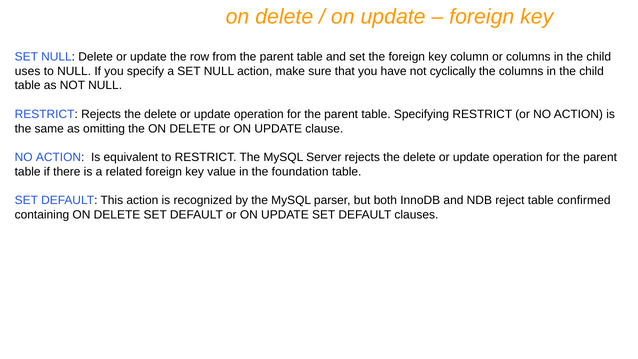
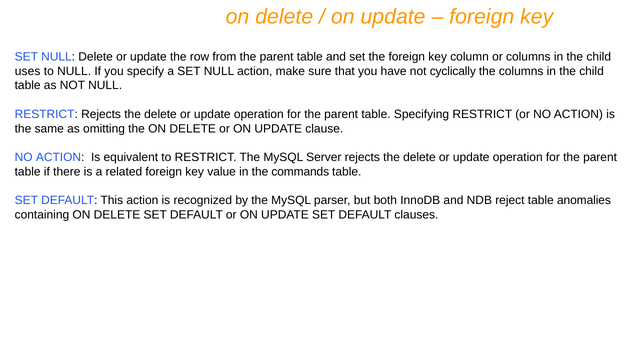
foundation: foundation -> commands (300, 172)
confirmed: confirmed -> anomalies (584, 200)
